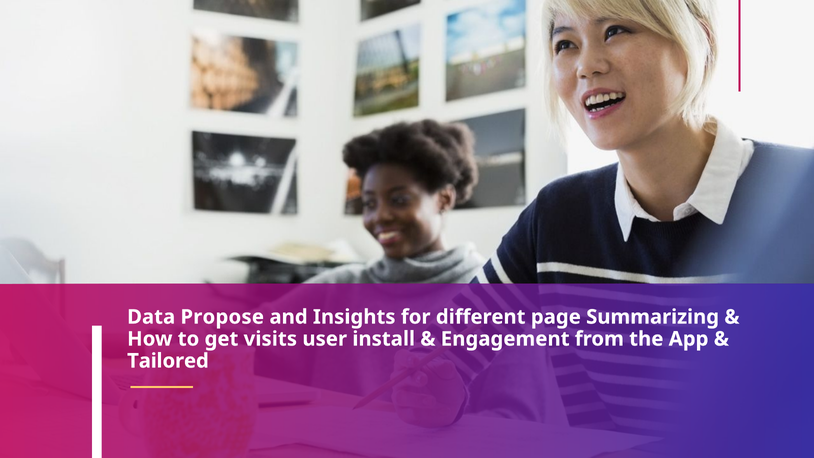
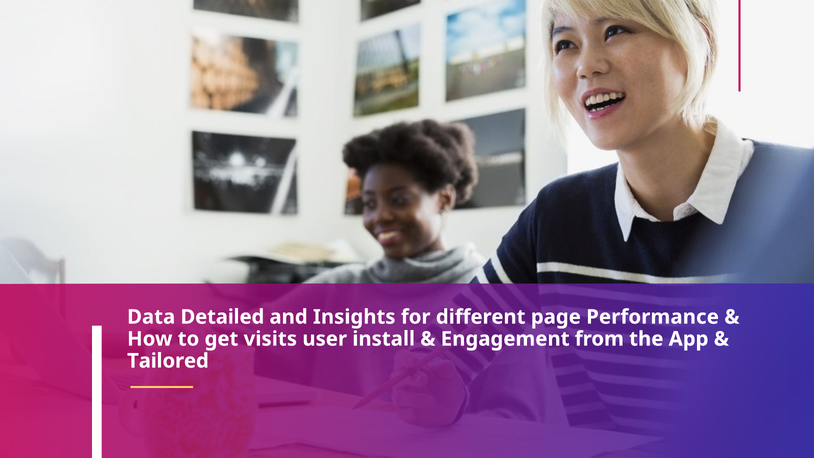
Propose: Propose -> Detailed (222, 317)
Summarizing: Summarizing -> Performance (653, 317)
